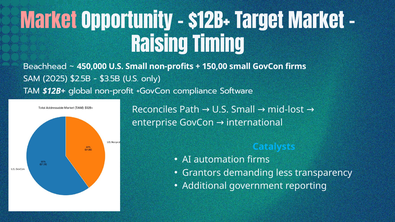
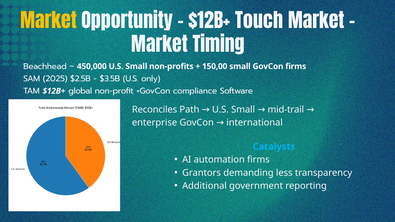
Market colour: pink -> yellow (49, 22)
Target: Target -> Touch (259, 22)
Raising: Raising -> Market (160, 45)
mid-lost: mid-lost -> mid-trail (286, 110)
